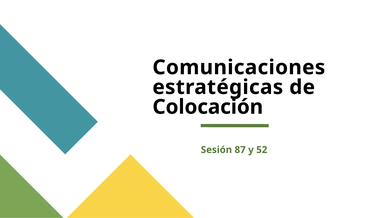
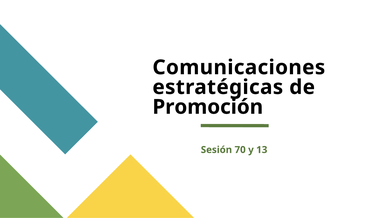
Colocación: Colocación -> Promoción (208, 107)
87: 87 -> 70 (240, 150)
52: 52 -> 13 (262, 150)
